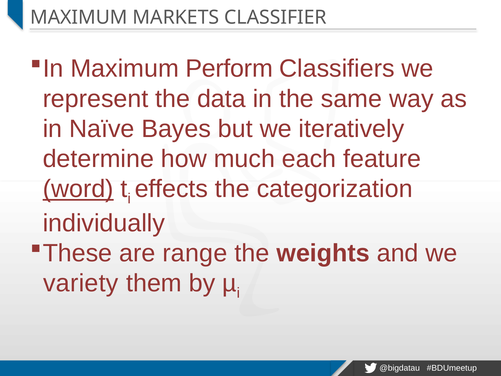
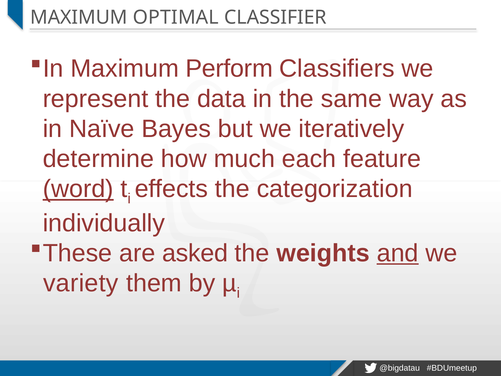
MARKETS: MARKETS -> OPTIMAL (176, 18)
range: range -> asked (195, 253)
and underline: none -> present (398, 253)
